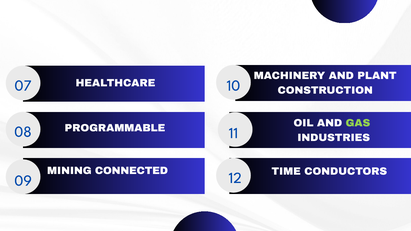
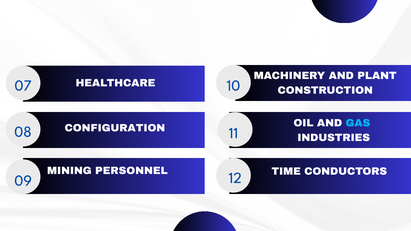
GAS colour: light green -> light blue (358, 123)
PROGRAMMABLE: PROGRAMMABLE -> CONFIGURATION (115, 128)
CONNECTED: CONNECTED -> PERSONNEL (131, 171)
